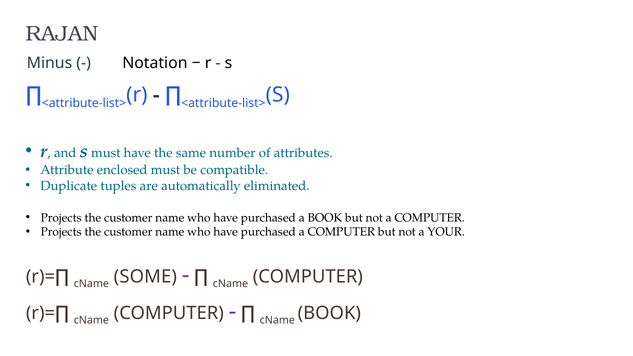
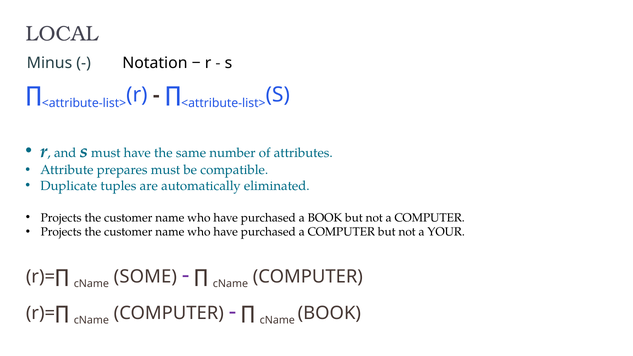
RAJAN: RAJAN -> LOCAL (62, 34)
enclosed: enclosed -> prepares (122, 170)
